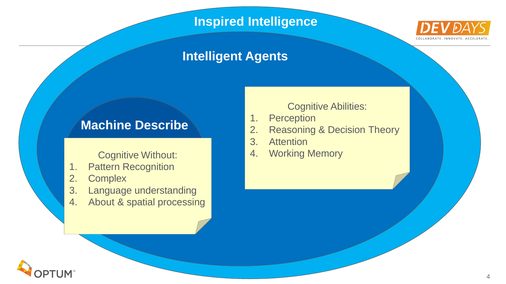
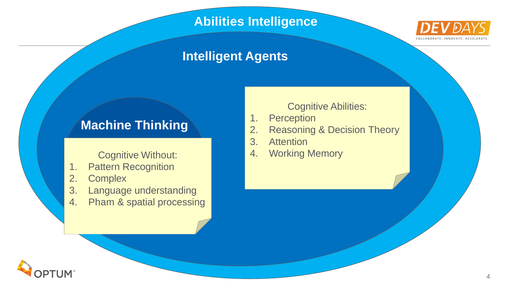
Inspired: Inspired -> Abilities (219, 22)
Describe: Describe -> Thinking (162, 126)
About: About -> Pham (101, 203)
